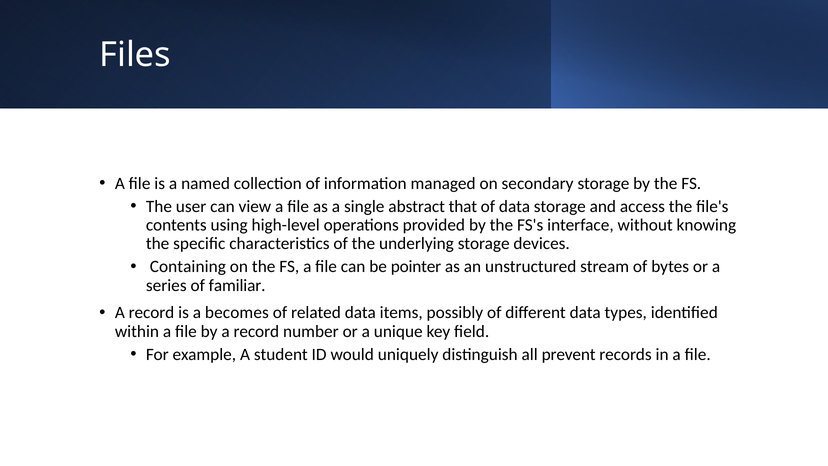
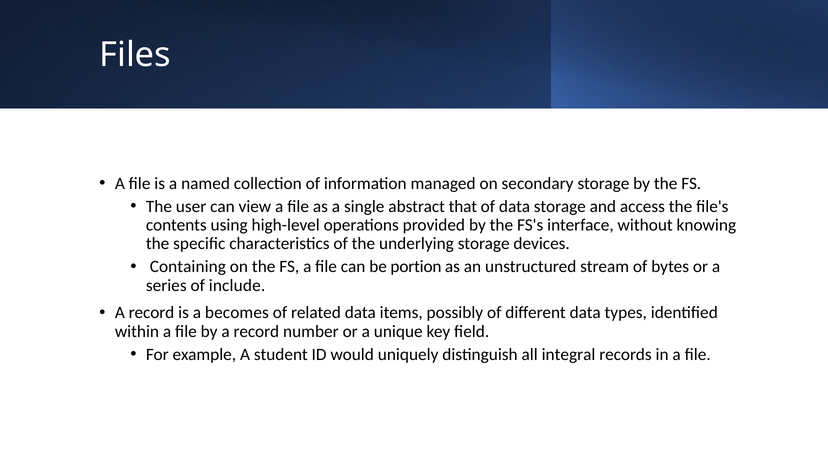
pointer: pointer -> portion (416, 267)
familiar: familiar -> include (237, 285)
prevent: prevent -> integral (569, 354)
